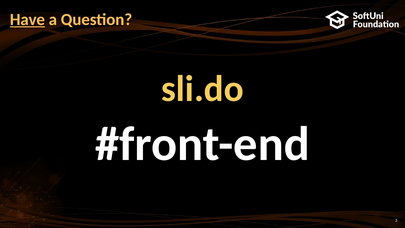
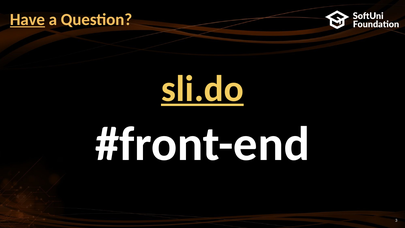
sli.do underline: none -> present (202, 89)
